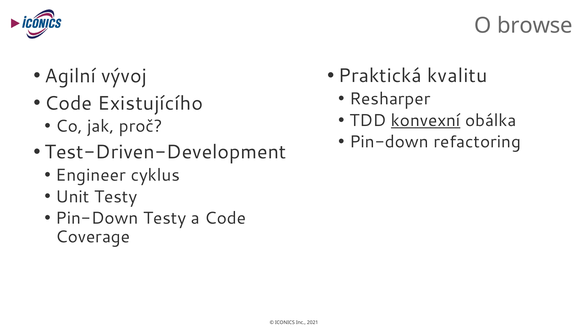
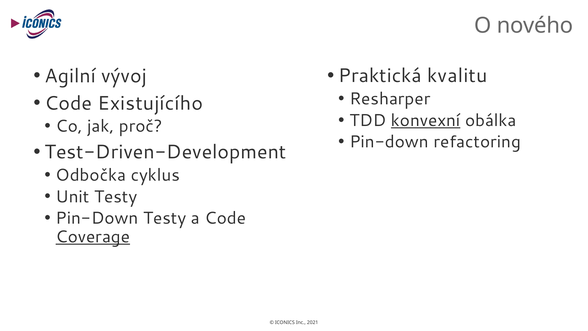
browse: browse -> nového (535, 25)
Engineer: Engineer -> Odbočka (91, 175)
Coverage underline: none -> present (93, 237)
